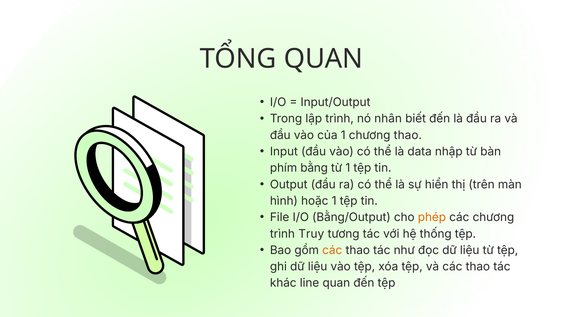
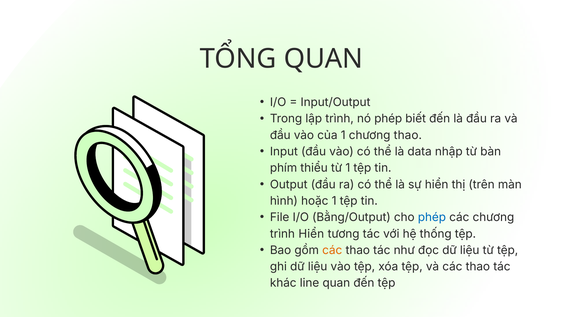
nó nhân: nhân -> phép (388, 119)
bằng: bằng -> thiểu (314, 168)
phép colour: orange -> blue (432, 217)
trình Truy: Truy -> Hiển (311, 234)
